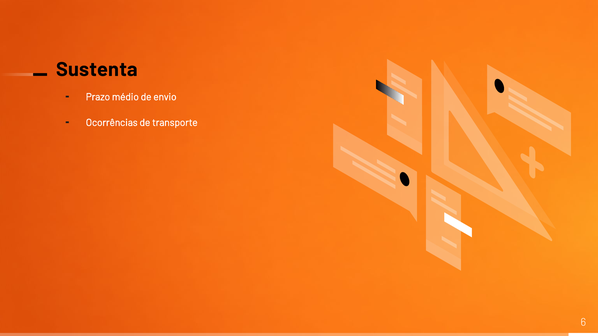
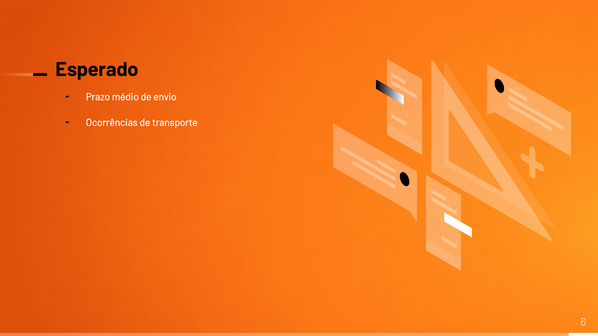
Sustenta: Sustenta -> Esperado (97, 70)
